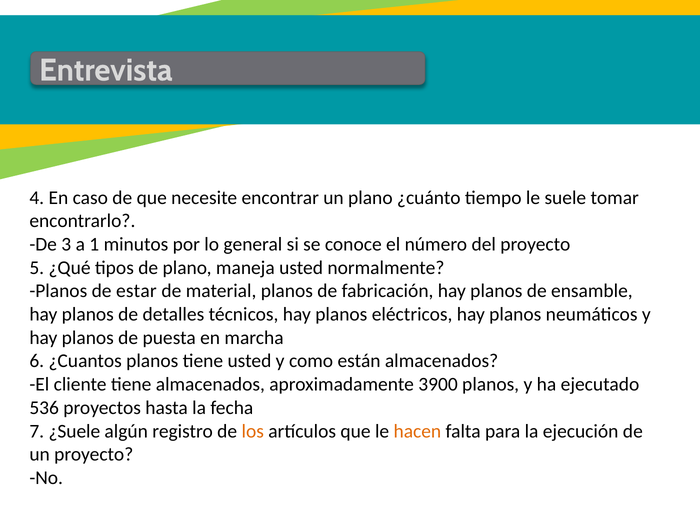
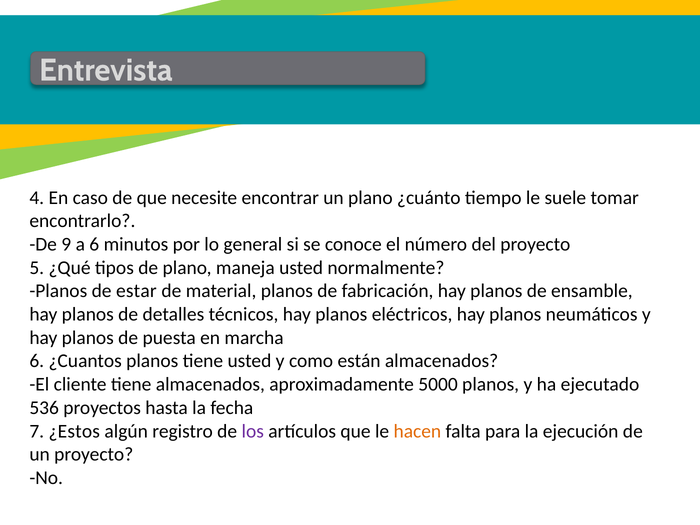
3: 3 -> 9 (66, 244)
a 1: 1 -> 6 (94, 244)
3900: 3900 -> 5000 (438, 384)
¿Suele: ¿Suele -> ¿Estos (74, 431)
los colour: orange -> purple (253, 431)
